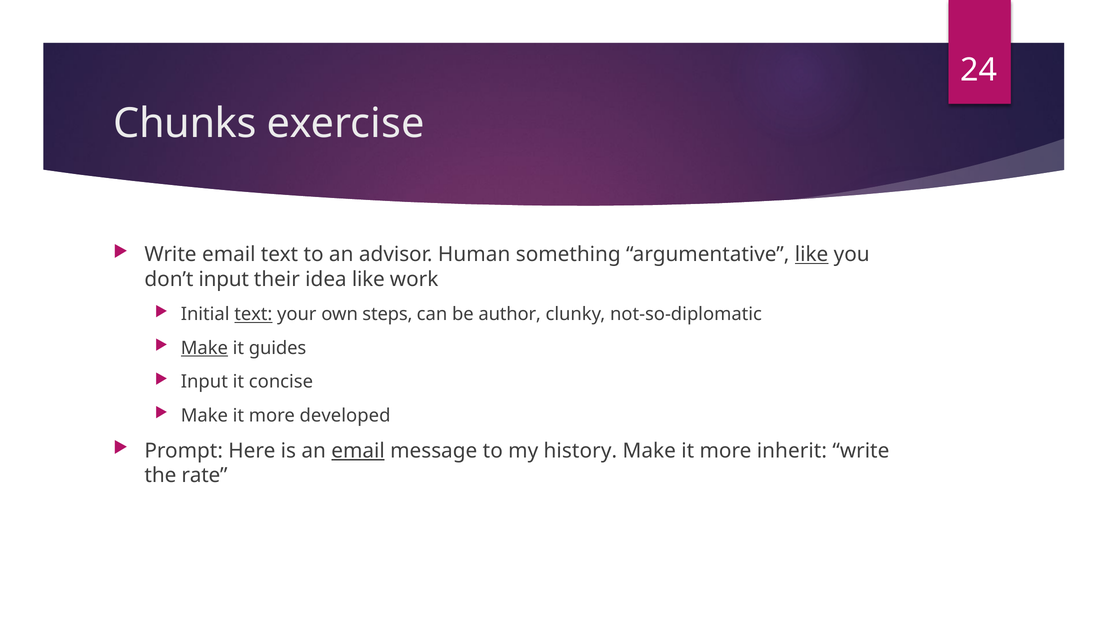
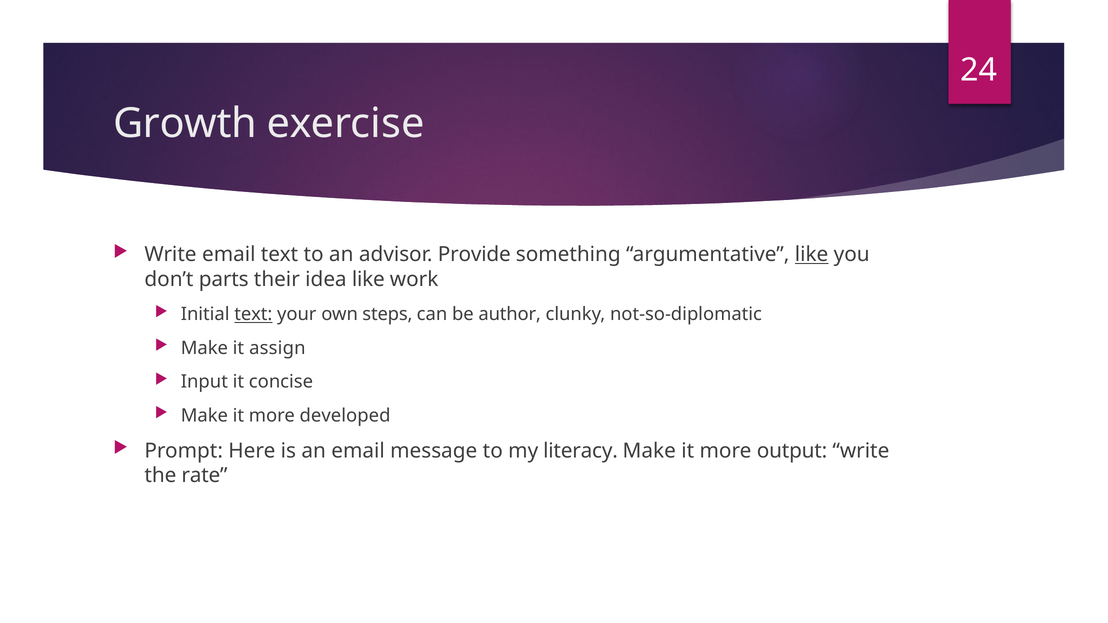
Chunks: Chunks -> Growth (185, 124)
Human: Human -> Provide (474, 255)
don’t input: input -> parts (224, 280)
Make underline: present -> none (204, 348)
guides: guides -> assign (277, 348)
email underline: present -> none (358, 451)
history: history -> literacy (581, 451)
inherit: inherit -> output (792, 451)
